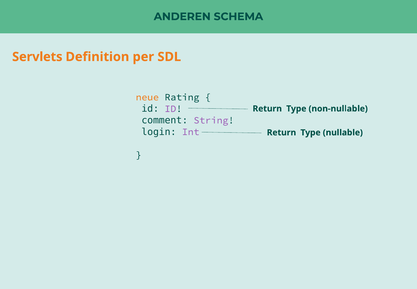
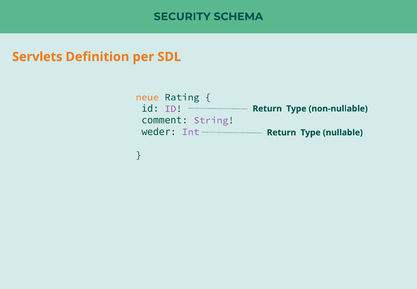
ANDEREN: ANDEREN -> SECURITY (182, 17)
login: login -> weder (159, 132)
